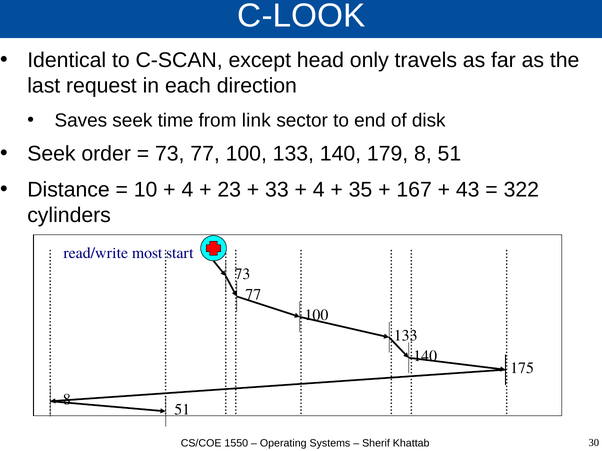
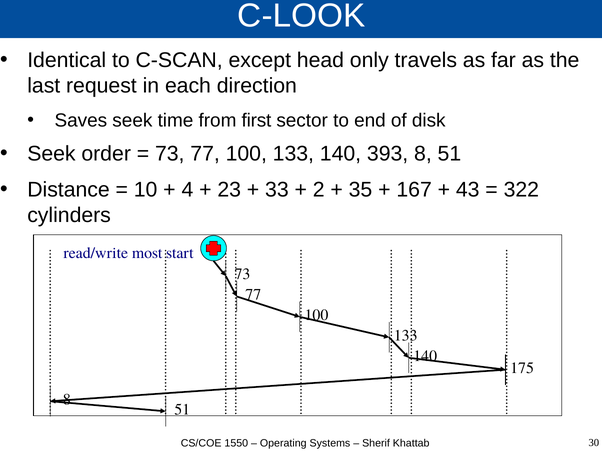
link: link -> first (256, 121)
179: 179 -> 393 (388, 154)
4: 4 -> 2 (319, 190)
